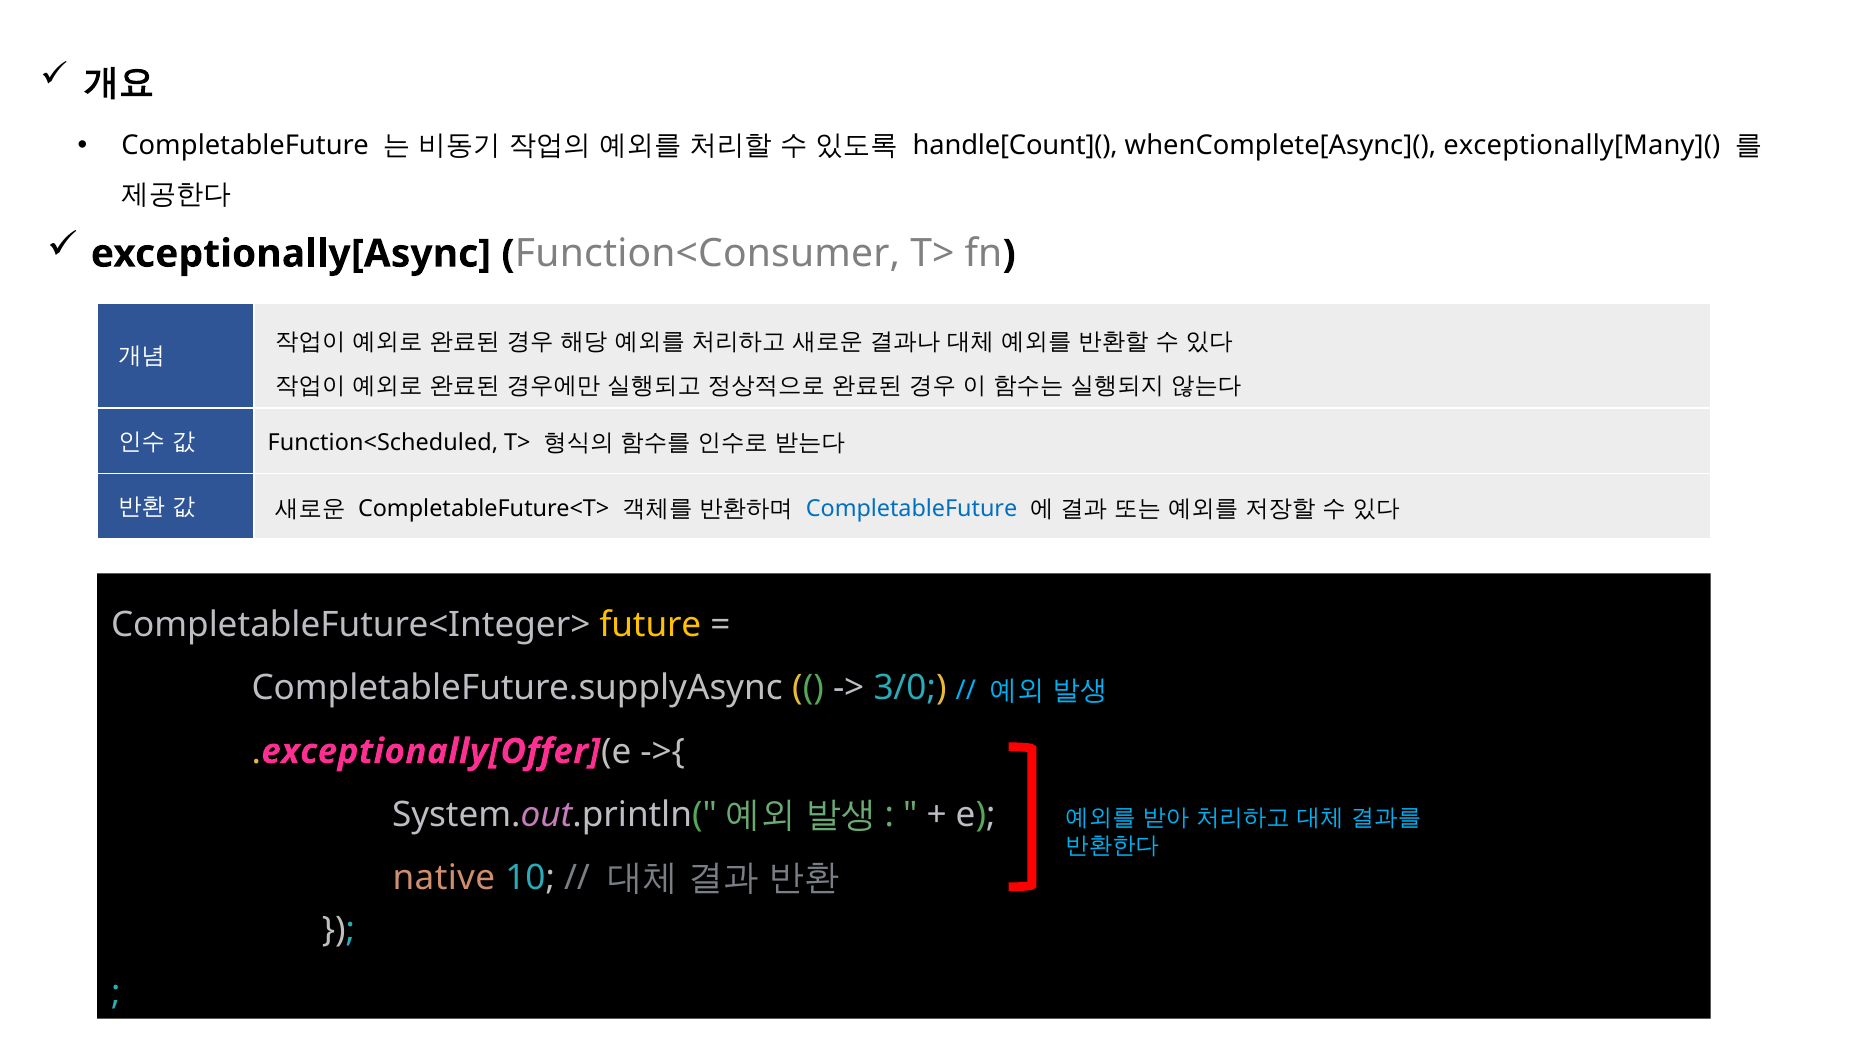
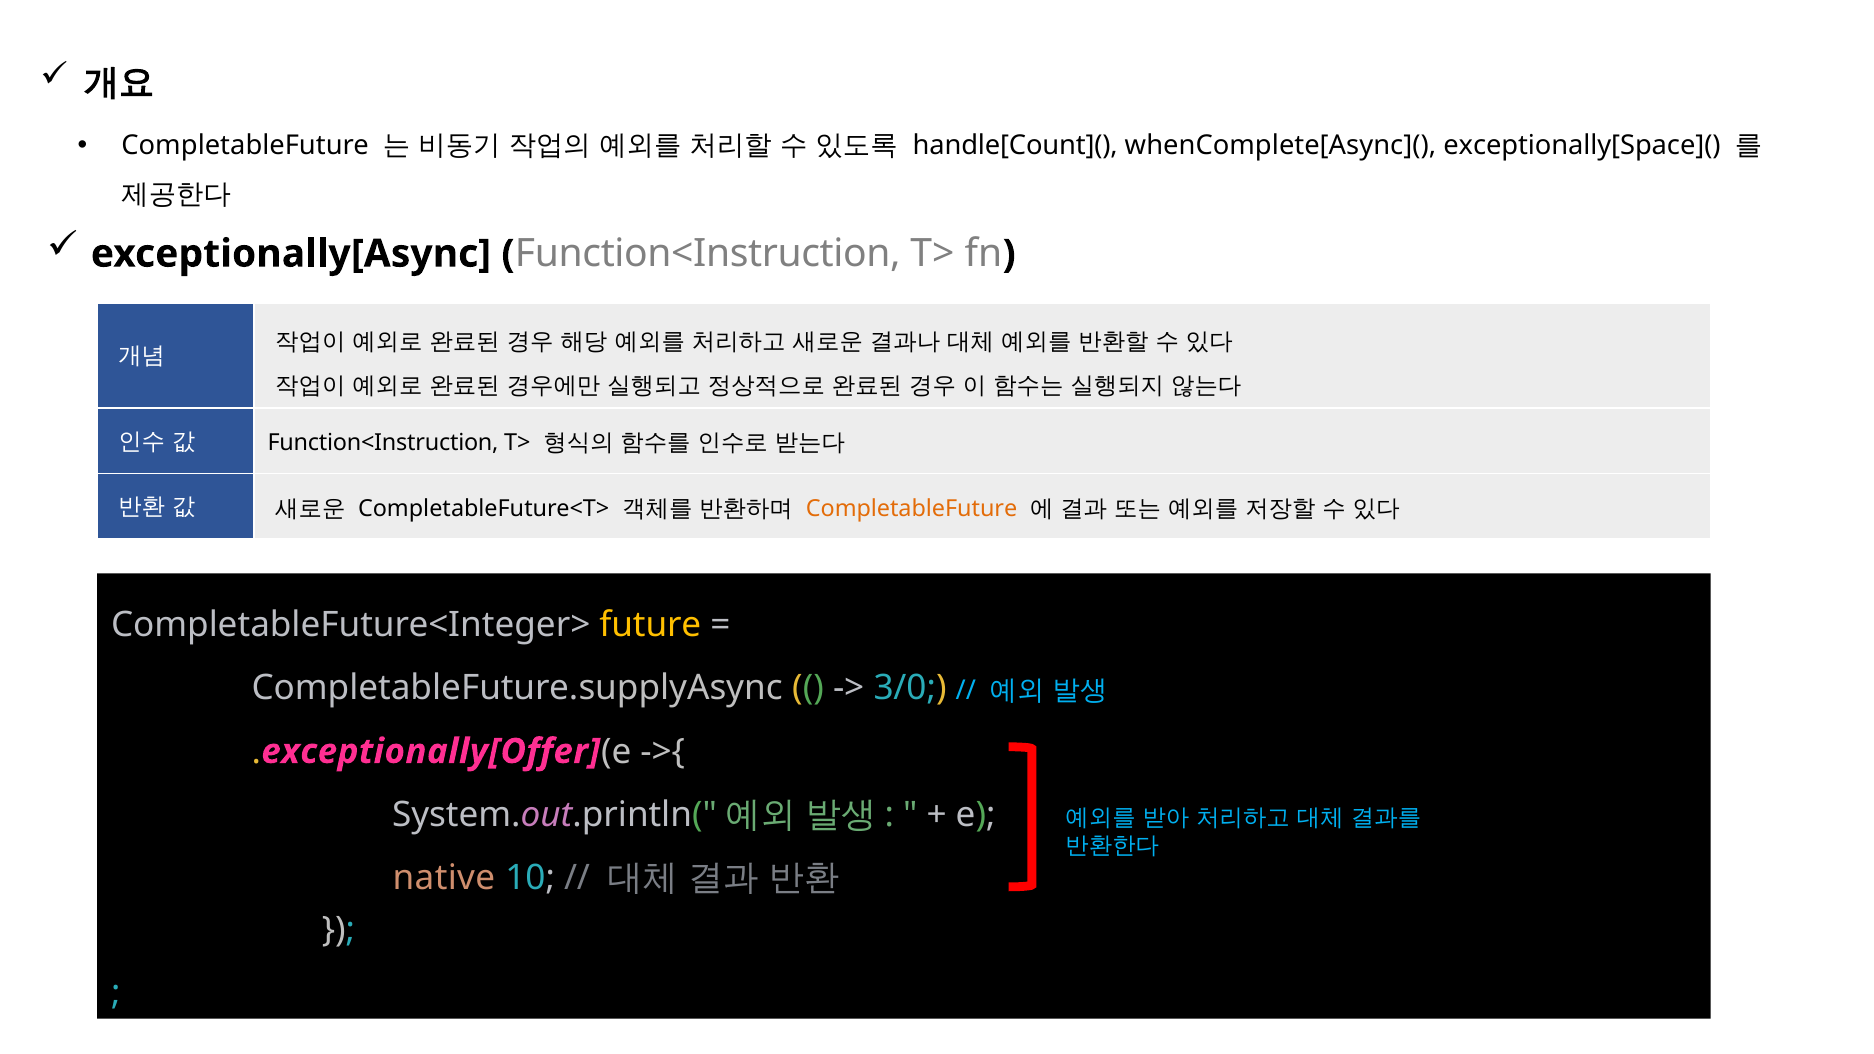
exceptionally[Many](: exceptionally[Many]( -> exceptionally[Space]( (1582, 146)
Function<Consumer: Function<Consumer -> Function<Instruction (708, 254)
Function<Scheduled: Function<Scheduled -> Function<Instruction (383, 443)
CompletableFuture colour: blue -> orange (912, 508)
